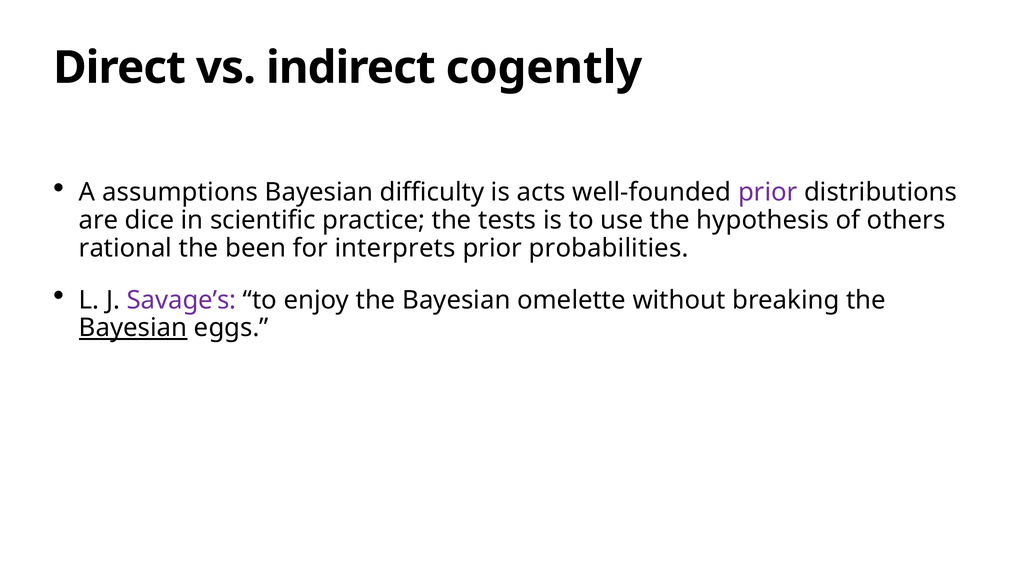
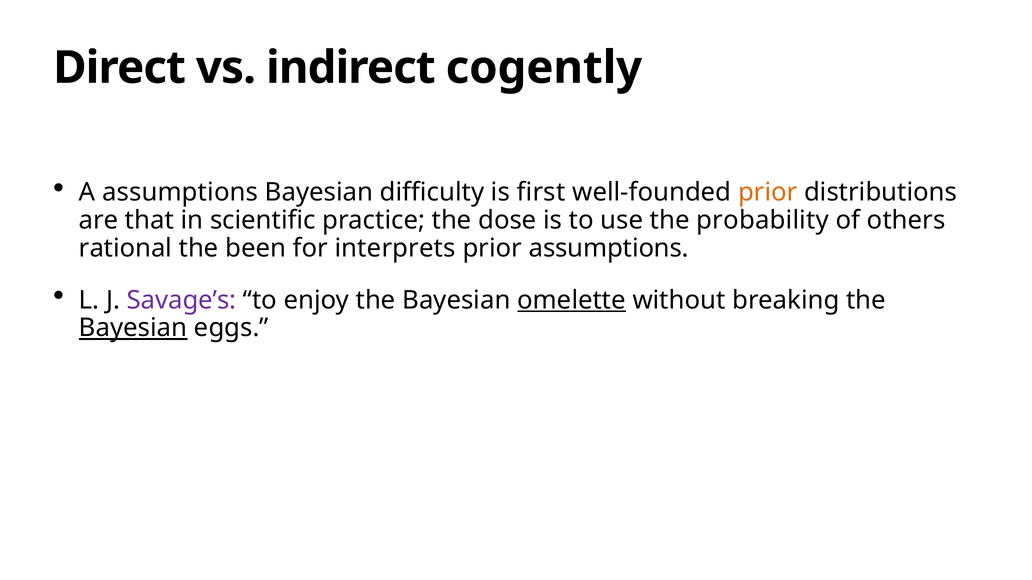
acts: acts -> first (541, 193)
prior colour: purple -> orange (768, 193)
dice: dice -> that (149, 220)
tests: tests -> dose (507, 220)
hypothesis: hypothesis -> probability (763, 220)
prior probabilities: probabilities -> assumptions (609, 248)
omelette underline: none -> present (572, 300)
